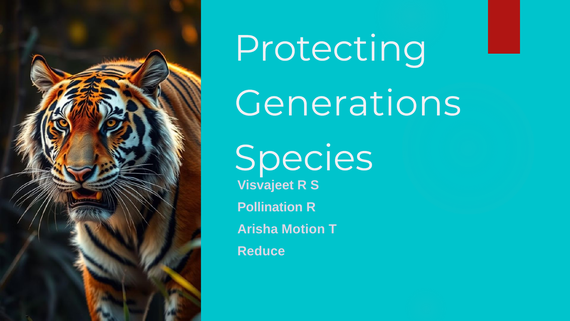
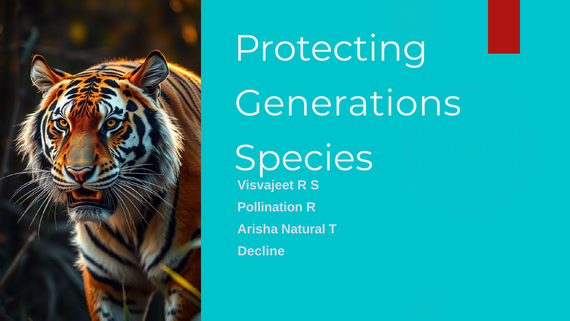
Motion: Motion -> Natural (303, 229)
Reduce: Reduce -> Decline (261, 251)
